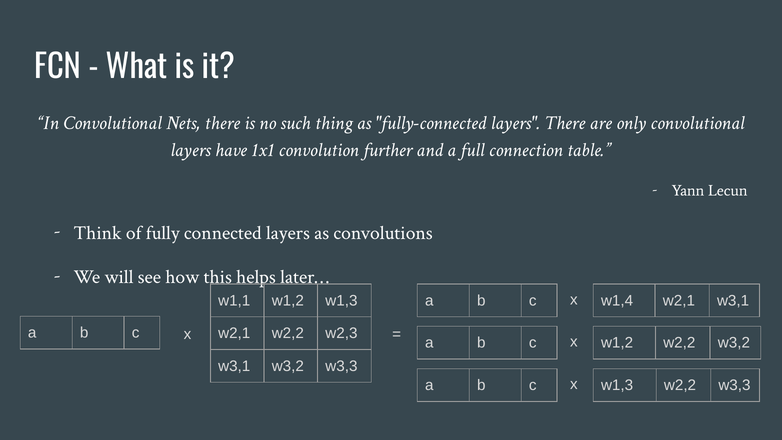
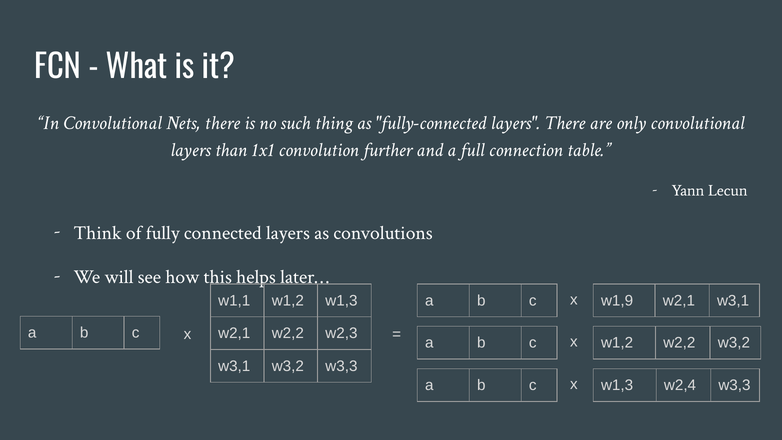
have: have -> than (231, 150)
w1,4: w1,4 -> w1,9 (617, 301)
w1,3 w2,2: w2,2 -> w2,4 (680, 385)
